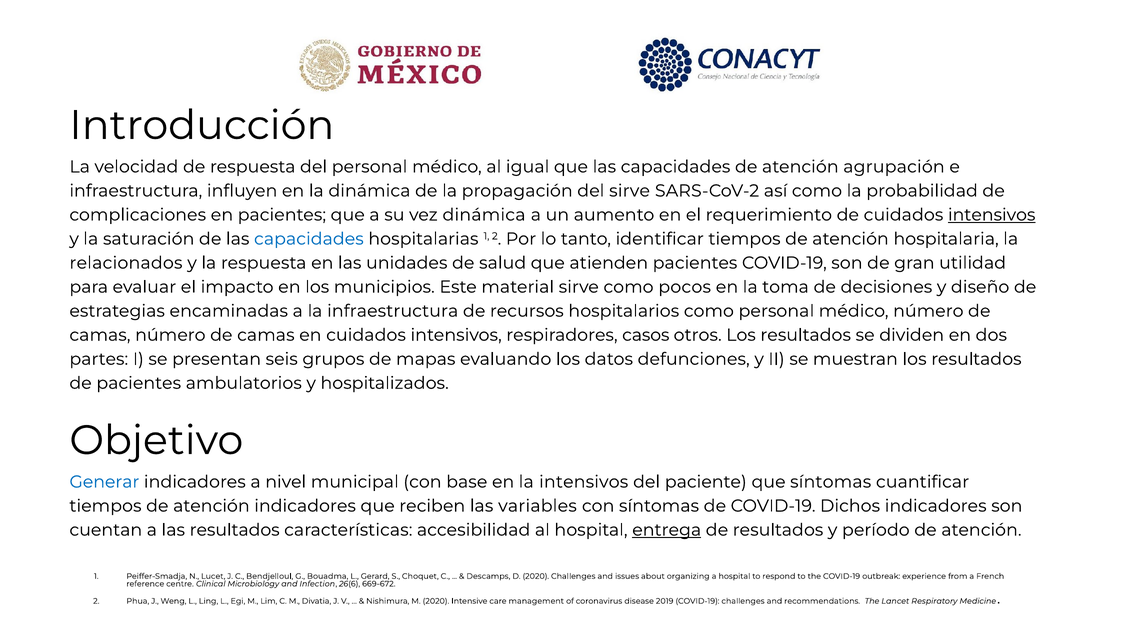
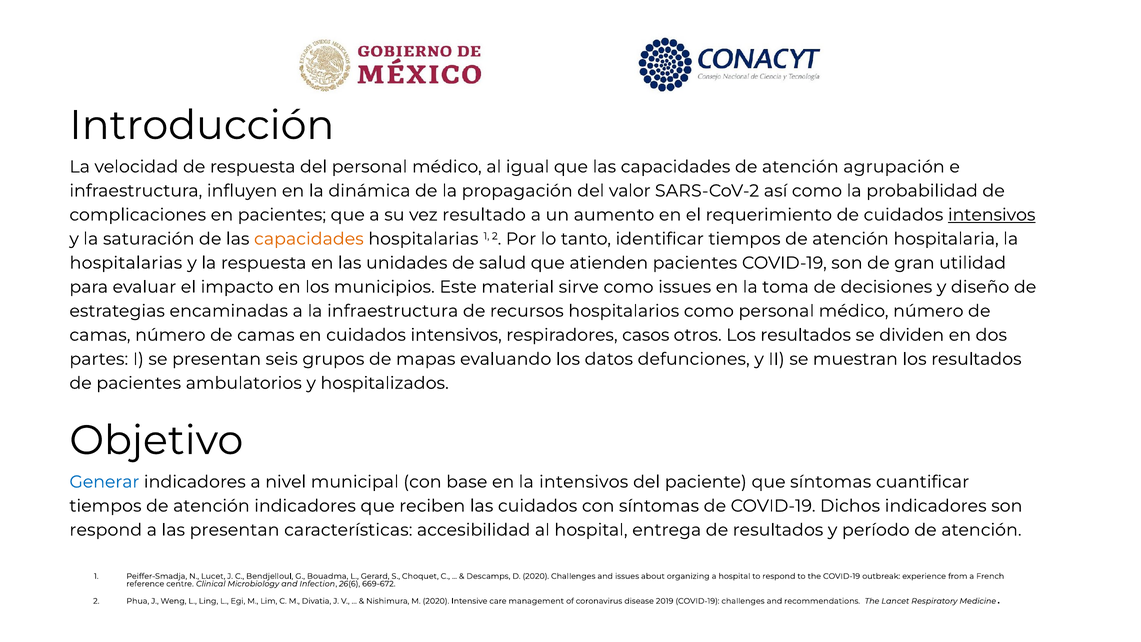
del sirve: sirve -> valor (630, 191)
vez dinámica: dinámica -> resultado (484, 215)
capacidades colour: blue -> orange (309, 239)
relacionados: relacionados -> hospitalarias (126, 263)
como pocos: pocos -> issues (685, 287)
las variables: variables -> cuidados (538, 506)
cuentan: cuentan -> respond (106, 530)
las resultados: resultados -> presentan (235, 530)
entrega underline: present -> none (667, 530)
